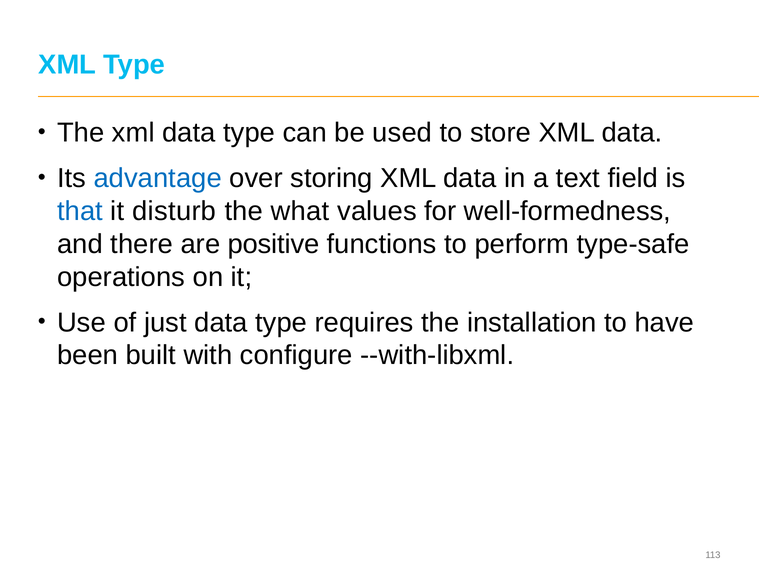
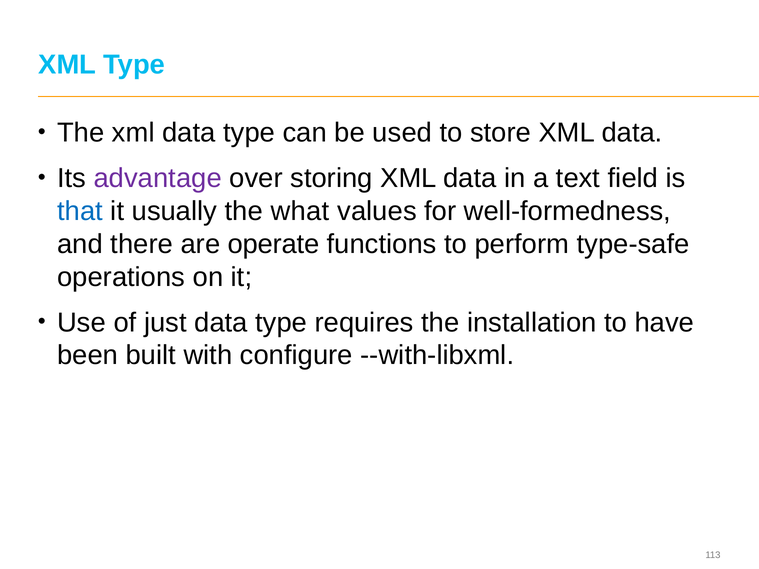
advantage colour: blue -> purple (158, 178)
disturb: disturb -> usually (174, 211)
positive: positive -> operate (274, 244)
